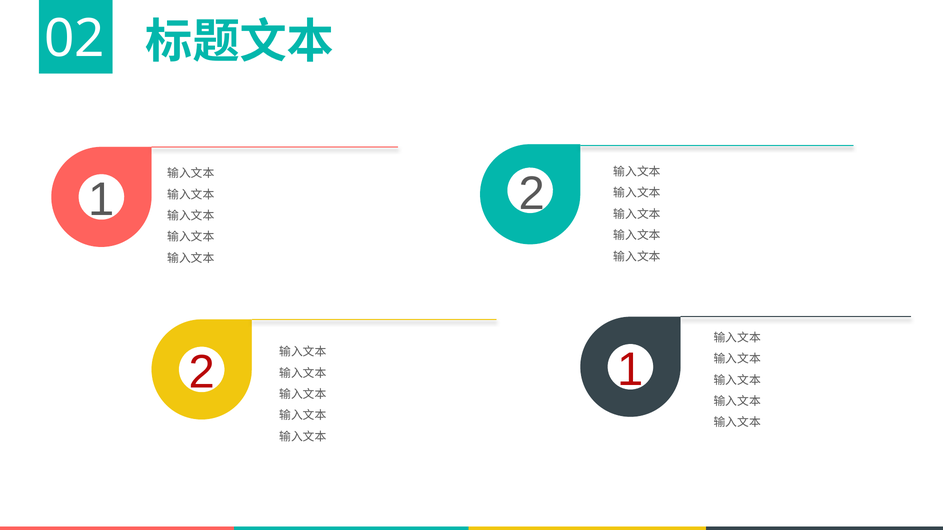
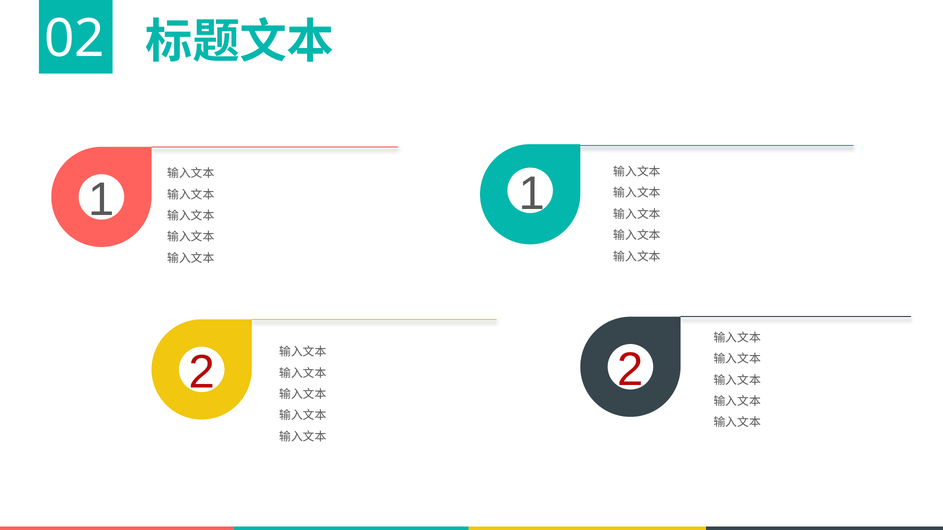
1 2: 2 -> 1 (532, 194)
2 1: 1 -> 2 (630, 370)
